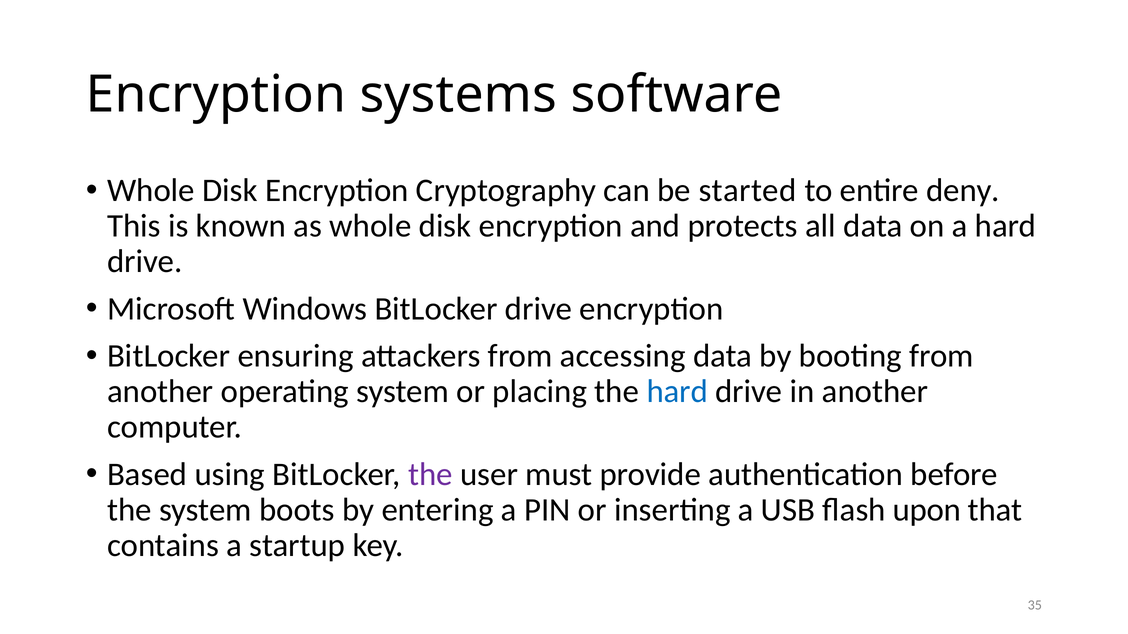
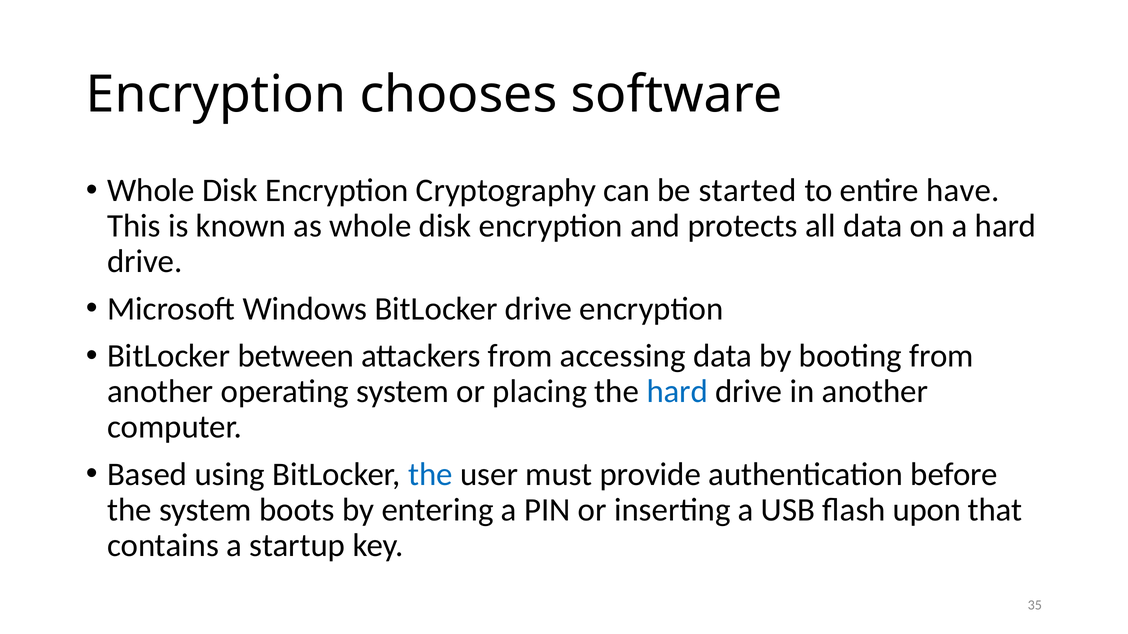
systems: systems -> chooses (458, 95)
deny: deny -> have (963, 191)
ensuring: ensuring -> between (296, 356)
the colour: purple -> blue (430, 475)
